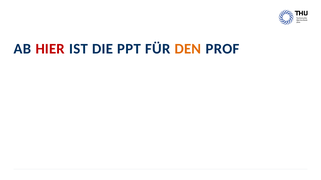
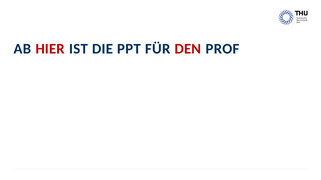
DEN colour: orange -> red (188, 49)
